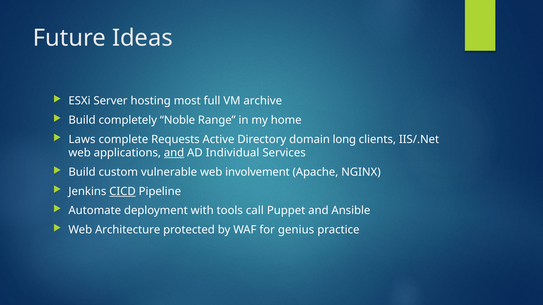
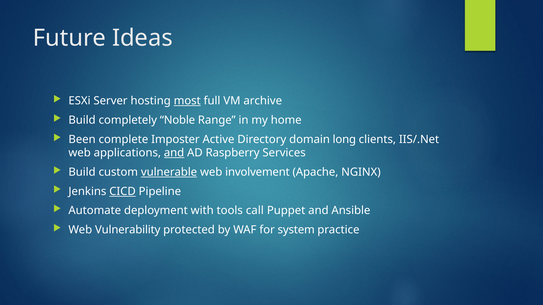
most underline: none -> present (187, 101)
Laws: Laws -> Been (82, 140)
Requests: Requests -> Imposter (175, 140)
Individual: Individual -> Raspberry (233, 153)
vulnerable underline: none -> present (169, 172)
Architecture: Architecture -> Vulnerability (128, 230)
genius: genius -> system (296, 230)
